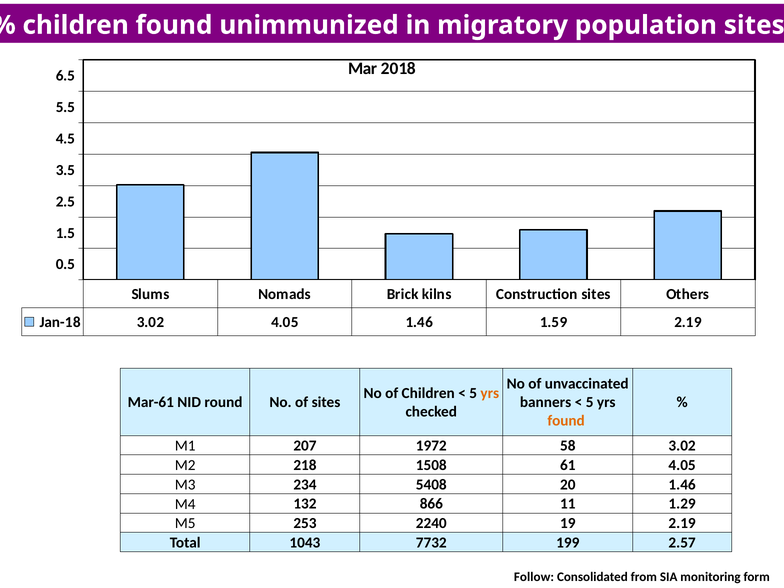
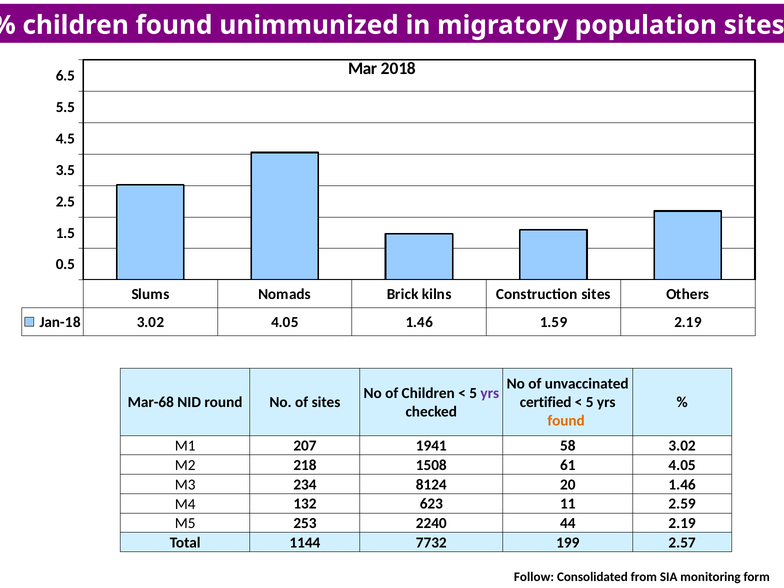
yrs colour: orange -> purple (490, 393)
Mar-61: Mar-61 -> Mar-68 (151, 402)
banners: banners -> certified (546, 402)
1972: 1972 -> 1941 (431, 446)
5408: 5408 -> 8124 (431, 485)
866: 866 -> 623 (431, 504)
1.29: 1.29 -> 2.59 (682, 504)
19: 19 -> 44 (568, 523)
1043: 1043 -> 1144 (305, 543)
